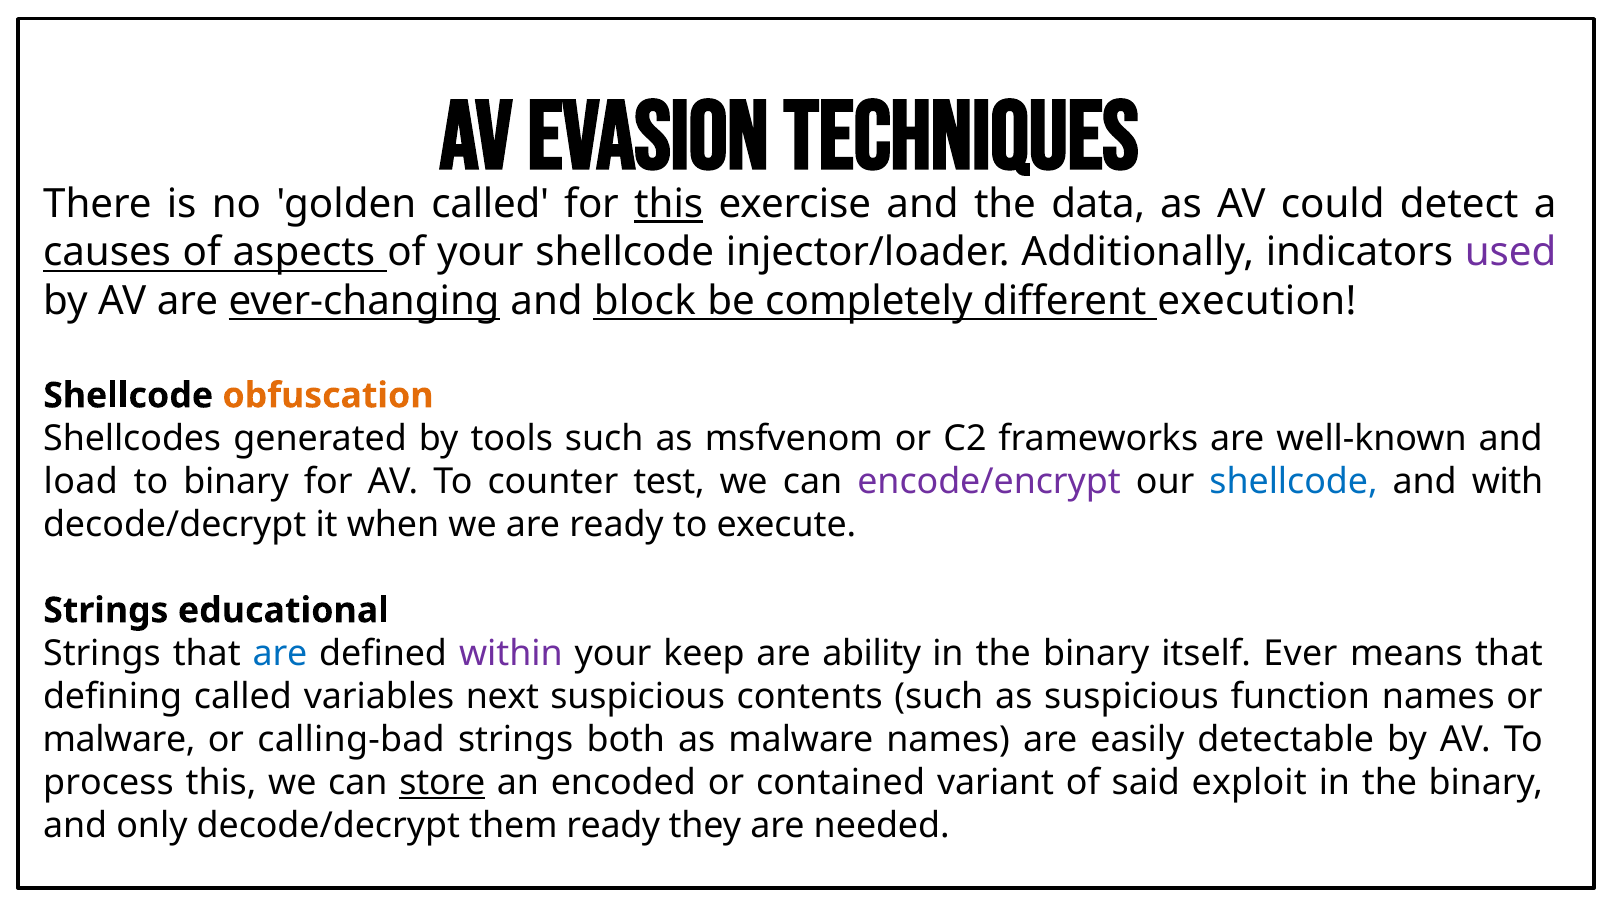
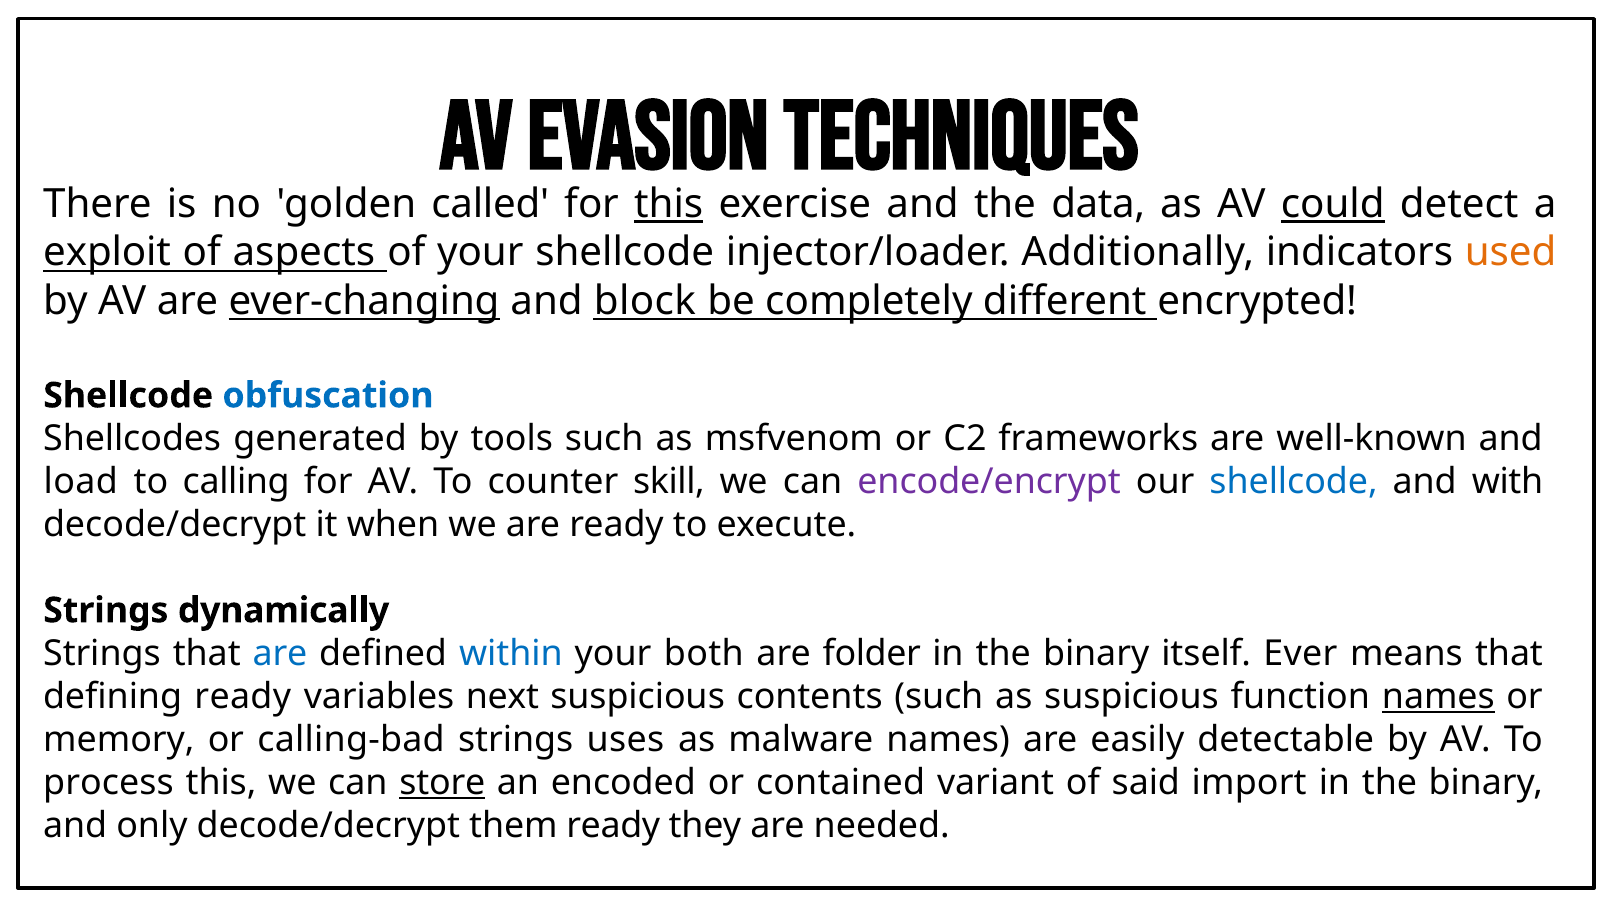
could underline: none -> present (1333, 204)
causes: causes -> exploit (107, 252)
used colour: purple -> orange (1511, 252)
execution: execution -> encrypted (1257, 301)
obfuscation colour: orange -> blue (328, 396)
to binary: binary -> calling (236, 481)
test: test -> skill (669, 481)
educational: educational -> dynamically (284, 610)
within colour: purple -> blue (511, 653)
keep: keep -> both (704, 653)
ability: ability -> folder (872, 653)
defining called: called -> ready (243, 696)
names underline: none -> present (1438, 696)
malware: malware -> memory (119, 739)
both: both -> uses (626, 739)
exploit: exploit -> import (1249, 782)
